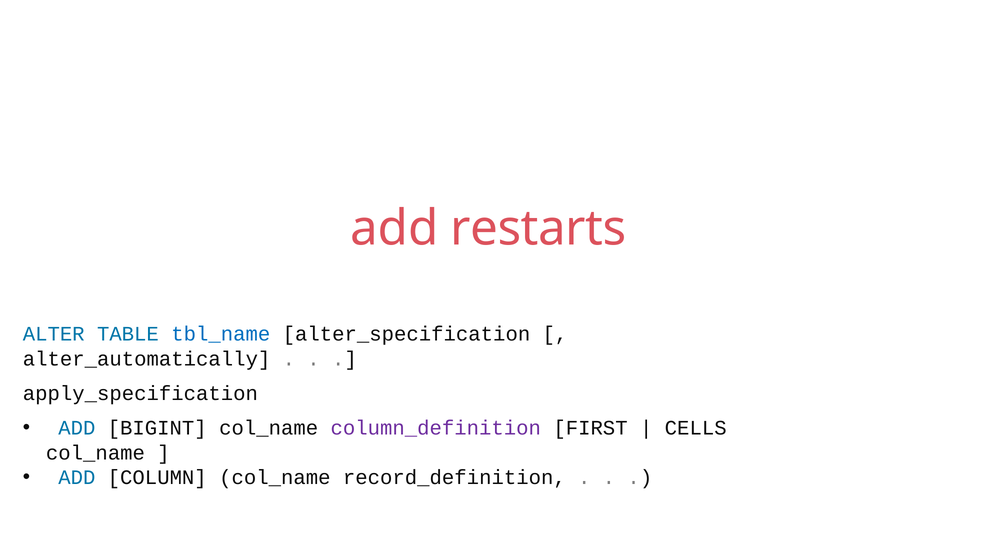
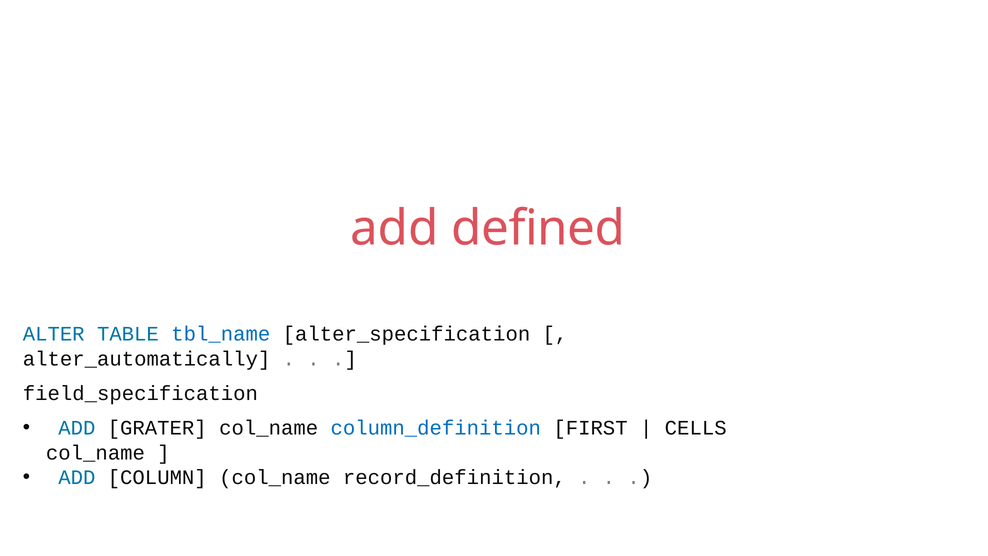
restarts: restarts -> defined (538, 228)
apply_specification: apply_specification -> field_specification (140, 393)
BIGINT: BIGINT -> GRATER (157, 428)
column_definition colour: purple -> blue (436, 428)
